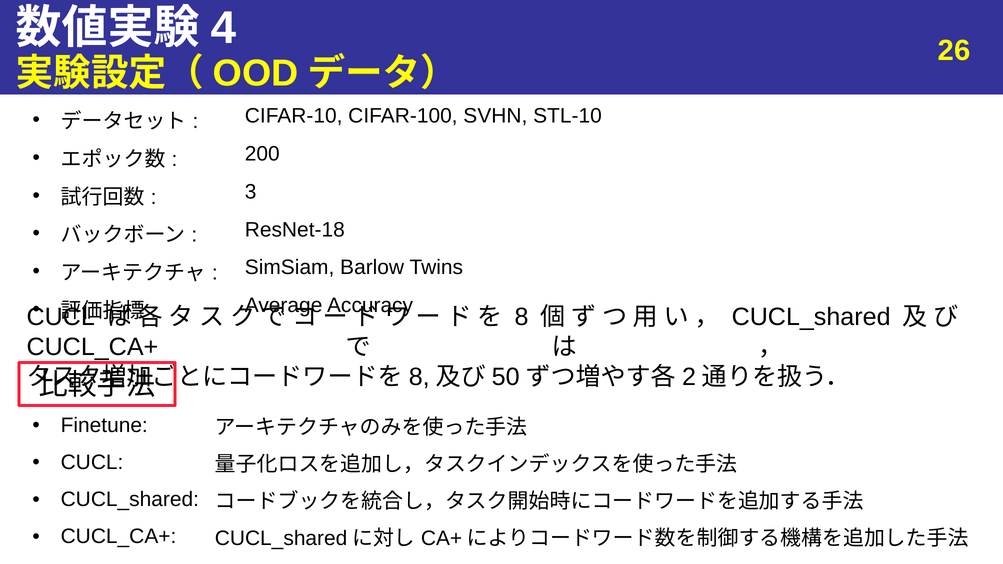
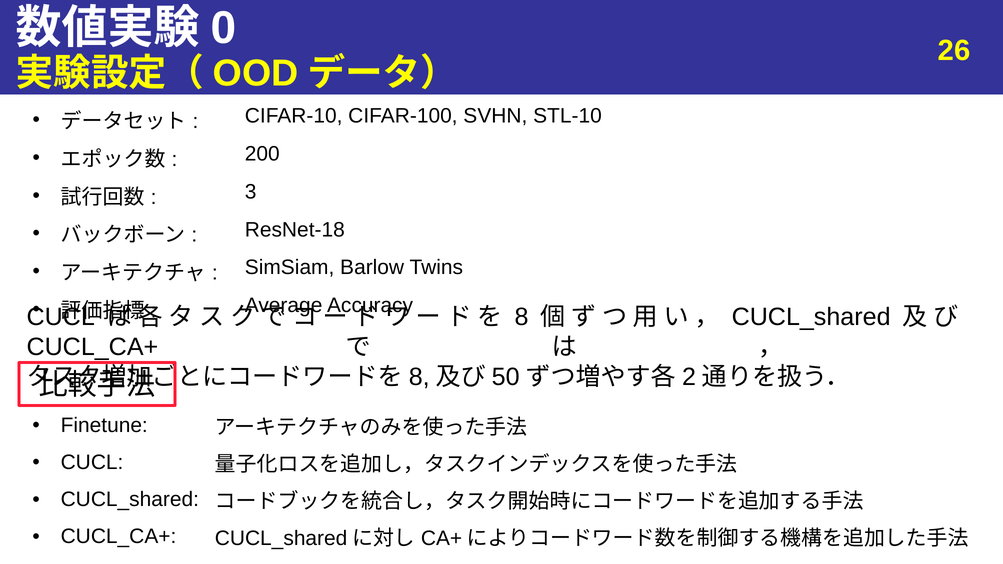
4: 4 -> 0 (224, 28)
